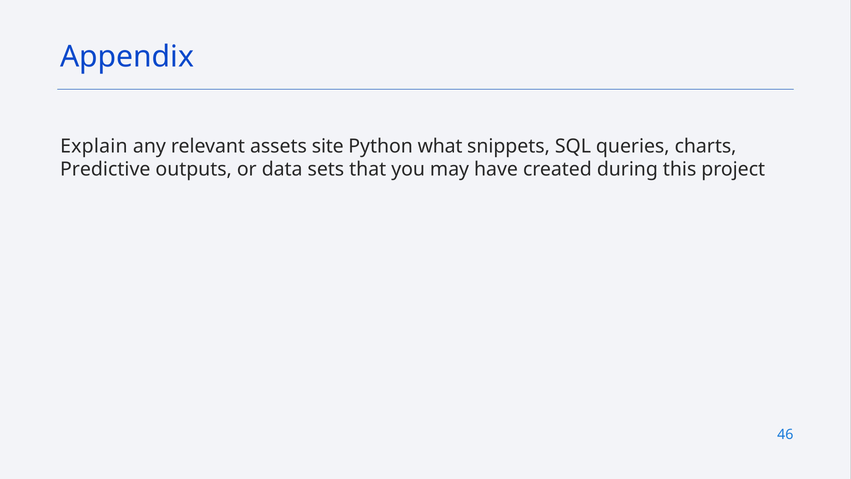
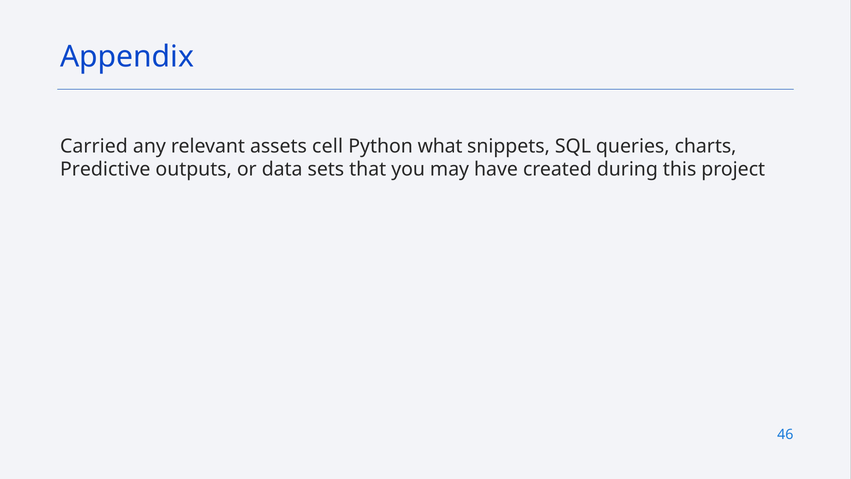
Explain: Explain -> Carried (94, 146)
site: site -> cell (328, 146)
